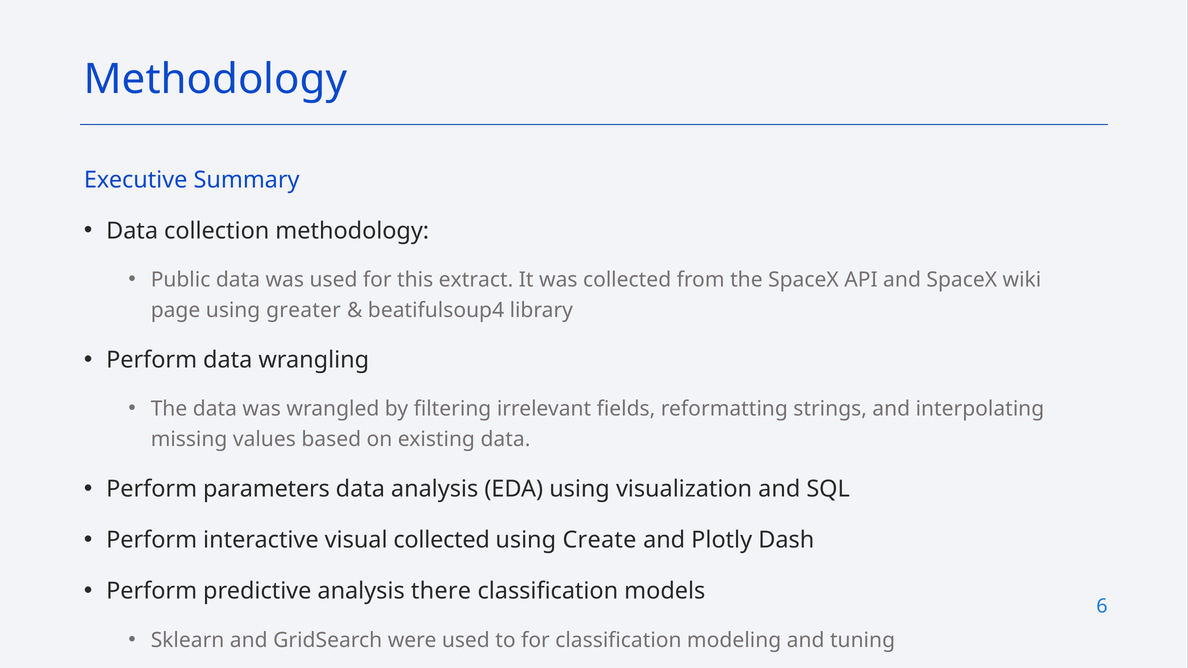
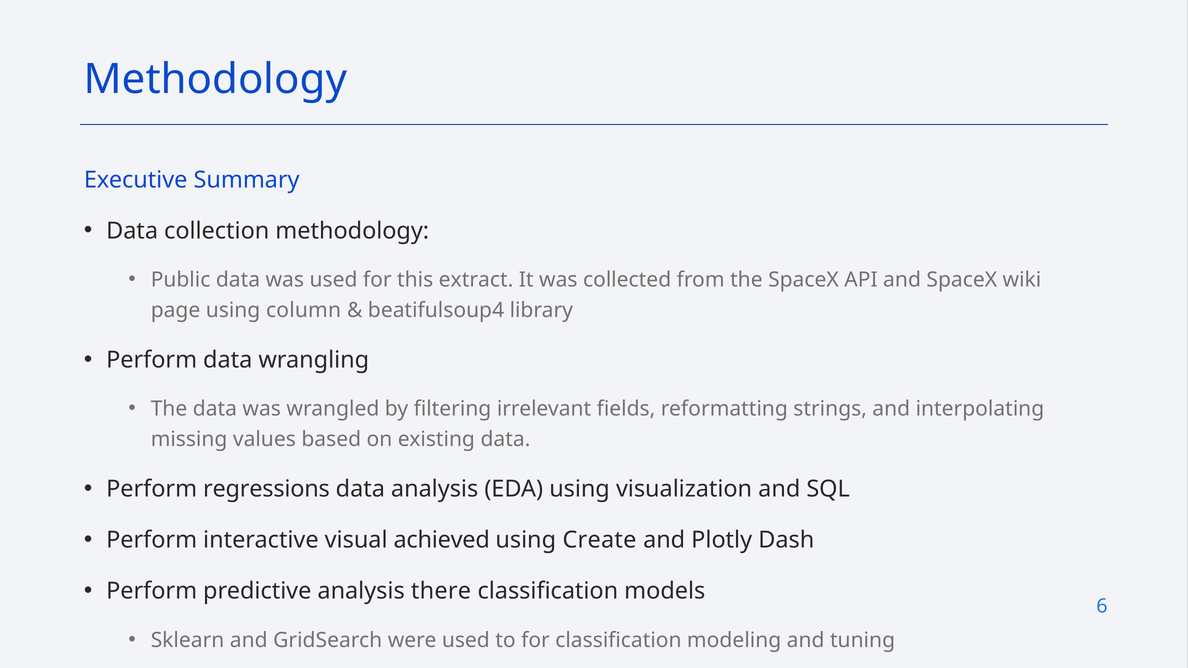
greater: greater -> column (304, 310)
parameters: parameters -> regressions (266, 489)
visual collected: collected -> achieved (442, 540)
